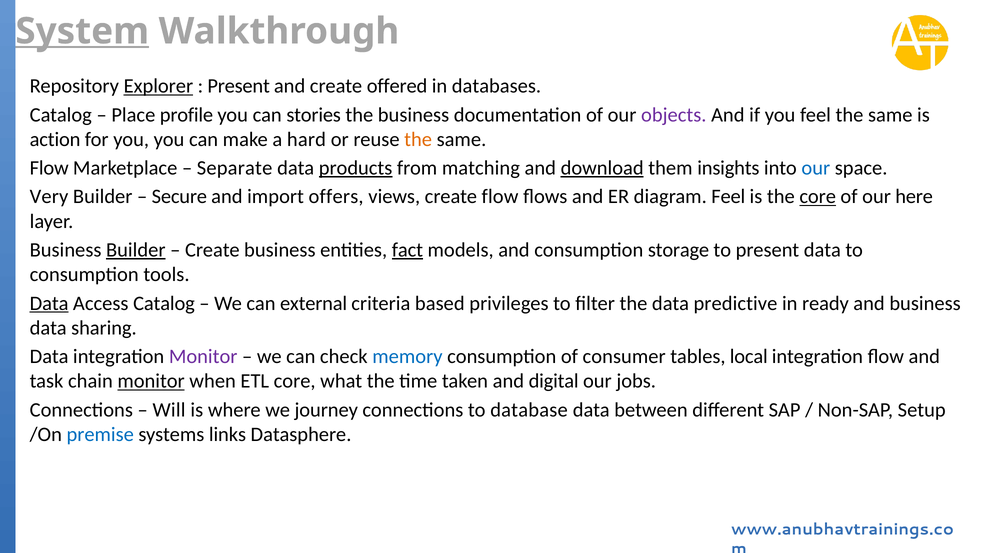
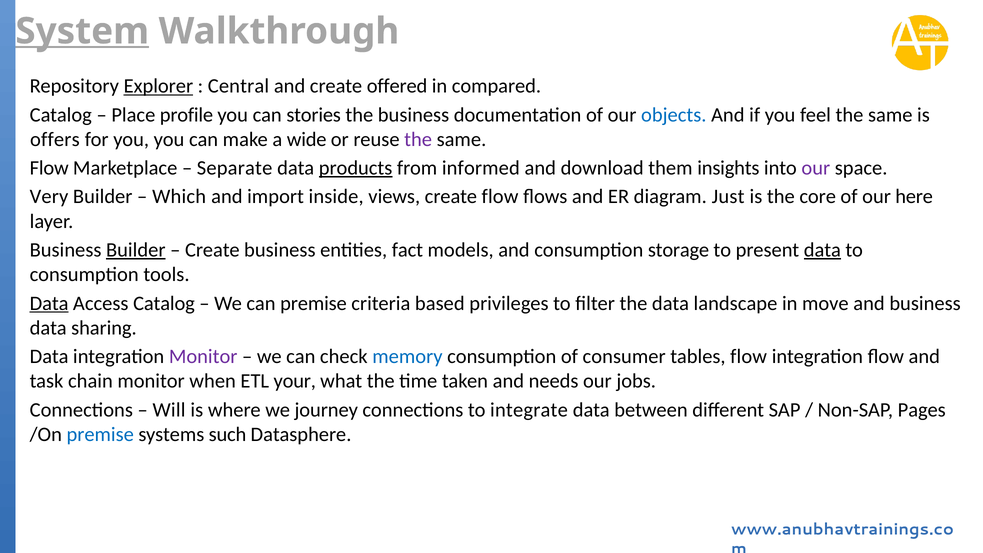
Present: Present -> Central (238, 86)
databases: databases -> compared (496, 86)
objects colour: purple -> blue (674, 115)
action: action -> offers (55, 139)
hard: hard -> wide (307, 139)
the colour: orange -> purple (418, 139)
matching: matching -> informed (481, 168)
download underline: present -> none (602, 168)
our colour: blue -> purple (816, 168)
Secure: Secure -> Which (179, 197)
offers: offers -> inside (336, 197)
diagram Feel: Feel -> Just (728, 197)
core underline: present -> none (818, 197)
fact underline: present -> none (407, 250)
data underline: none -> present (822, 250)
can external: external -> premise (314, 303)
predictive: predictive -> landscape (735, 303)
ready: ready -> move (825, 303)
tables local: local -> flow (749, 357)
monitor underline: present -> none (151, 381)
ETL core: core -> your (295, 381)
digital: digital -> needs (554, 381)
database: database -> integrate (529, 410)
Setup: Setup -> Pages (922, 410)
links: links -> such (228, 434)
